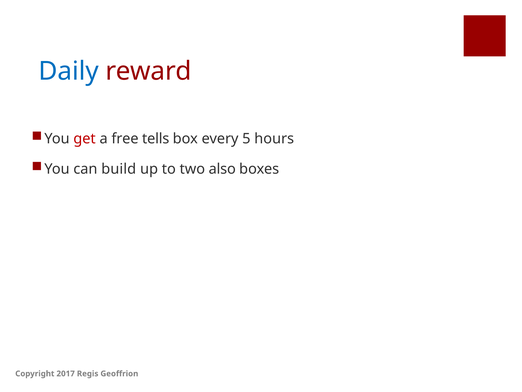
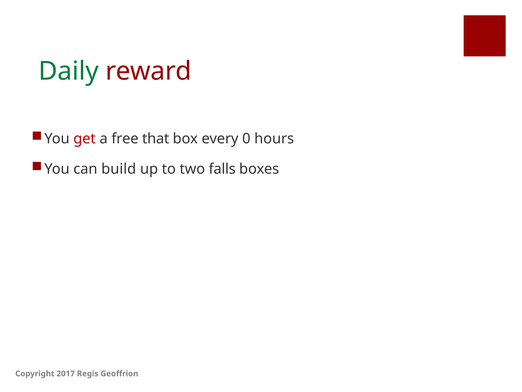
Daily colour: blue -> green (69, 71)
tells: tells -> that (156, 138)
5: 5 -> 0 (246, 138)
also: also -> falls (222, 169)
